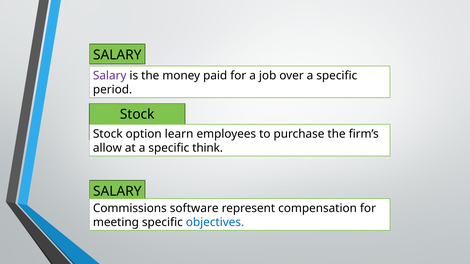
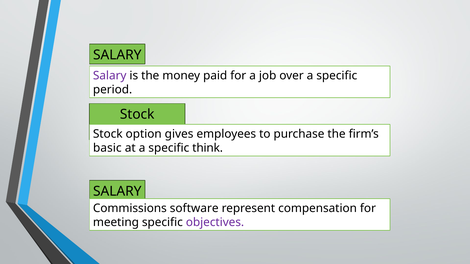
learn: learn -> gives (179, 134)
allow: allow -> basic (107, 148)
objectives colour: blue -> purple (215, 223)
